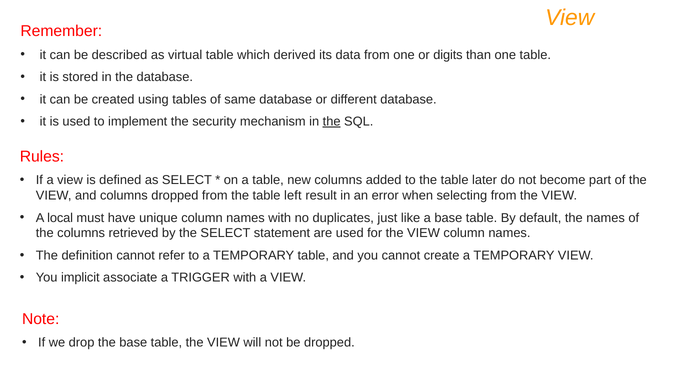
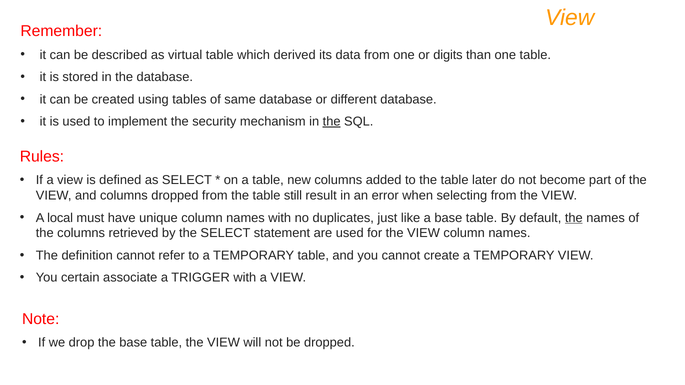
left: left -> still (293, 196)
the underline: none -> present (574, 218)
implicit: implicit -> certain (80, 278)
